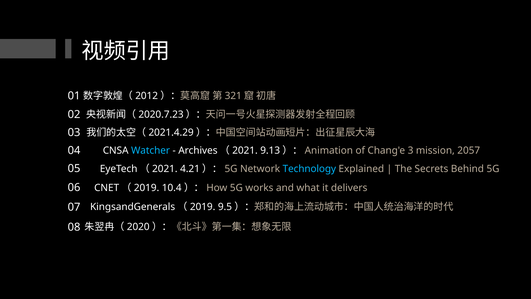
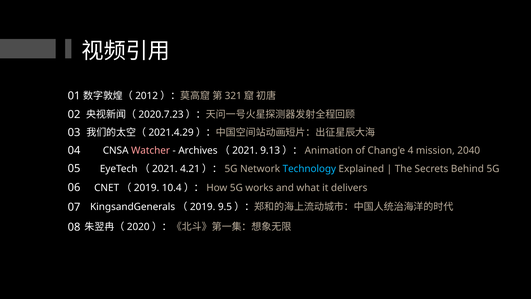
Watcher colour: light blue -> pink (151, 150)
3: 3 -> 4 (411, 150)
2057: 2057 -> 2040 (469, 150)
